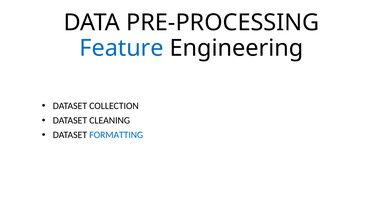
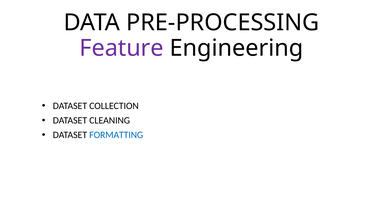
Feature colour: blue -> purple (122, 48)
